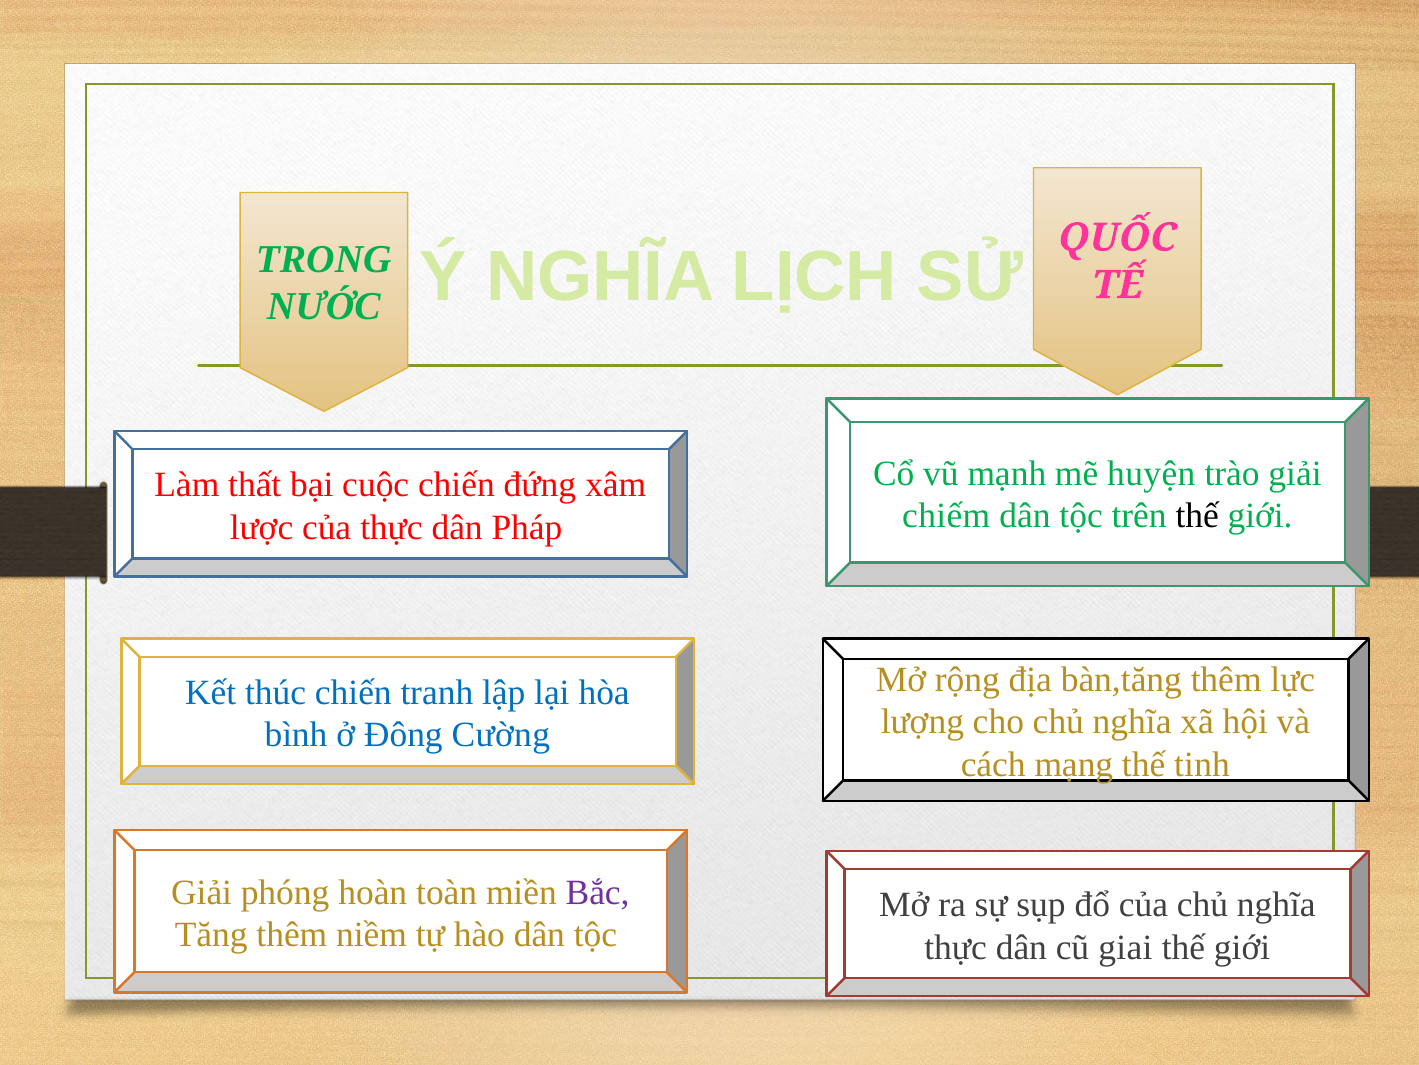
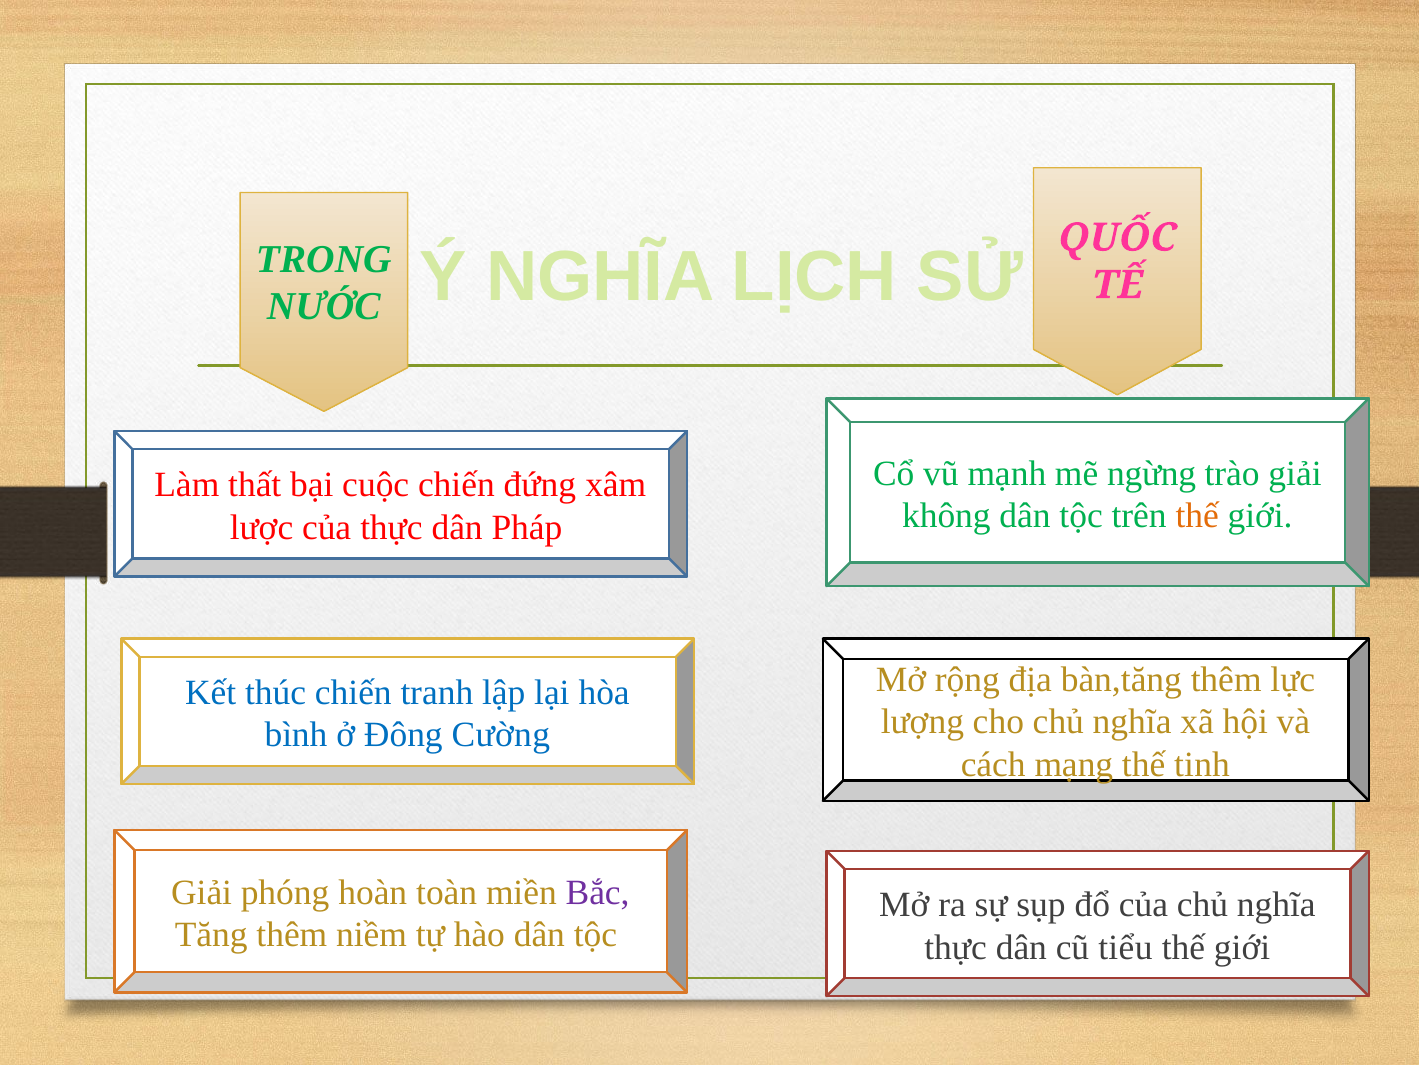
huyện: huyện -> ngừng (1152, 473)
chiếm: chiếm -> không (946, 516)
thế colour: black -> orange (1197, 516)
giai: giai -> tiểu (1125, 947)
